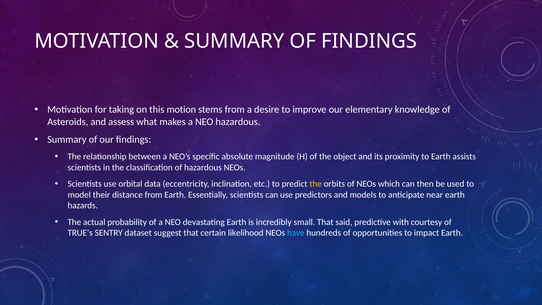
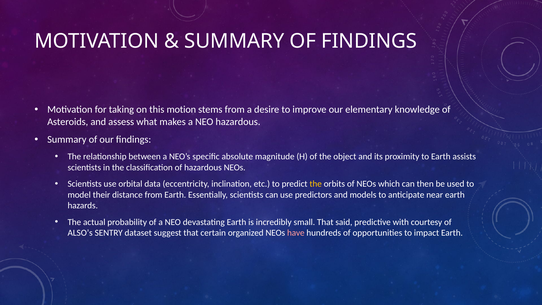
TRUE’s: TRUE’s -> ALSO’s (80, 233)
likelihood: likelihood -> organized (246, 233)
have colour: light blue -> pink (296, 233)
